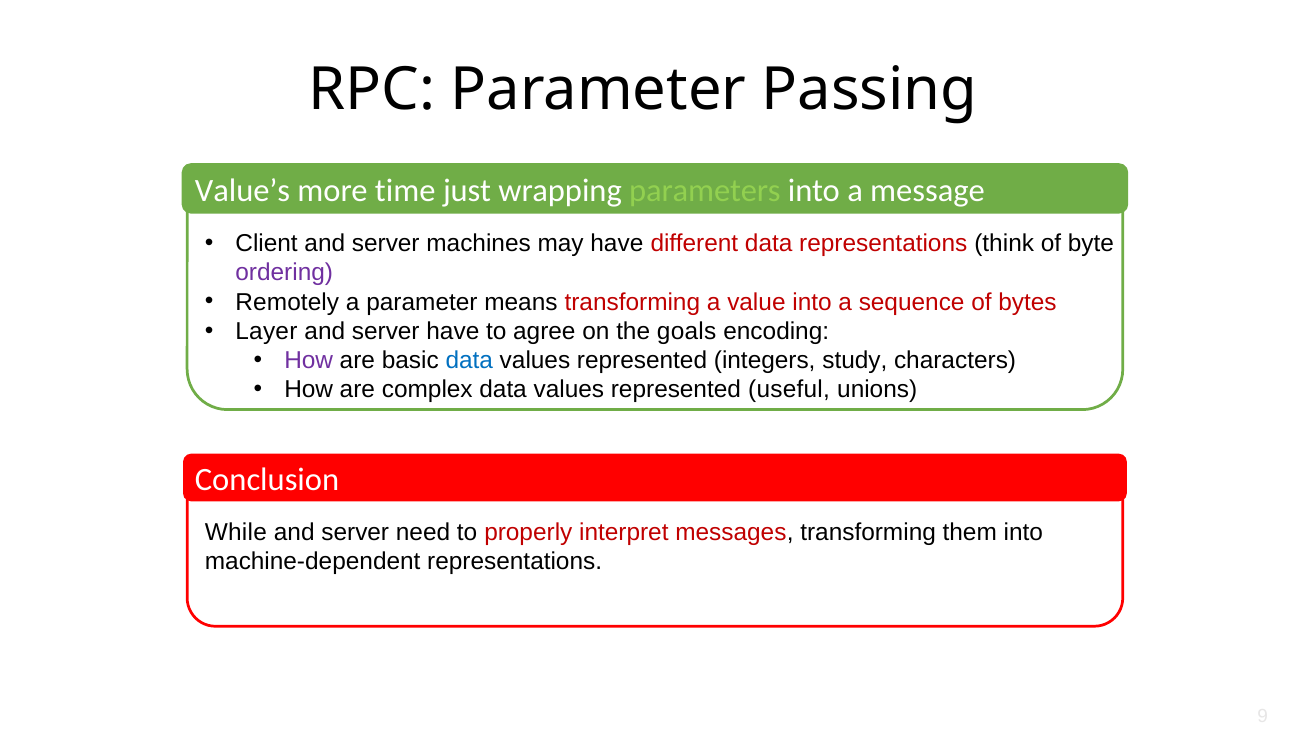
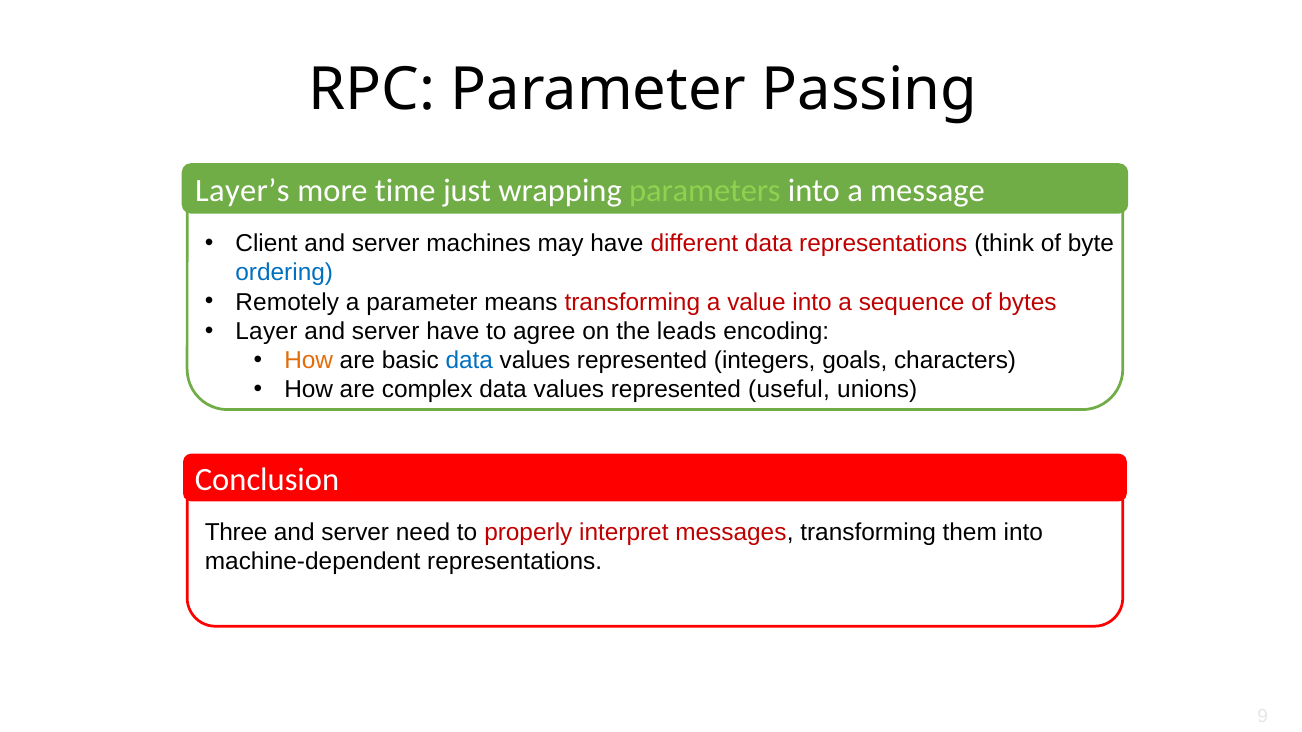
Value’s: Value’s -> Layer’s (242, 191)
ordering colour: purple -> blue (284, 273)
goals: goals -> leads (687, 331)
How colour: purple -> orange (309, 361)
study: study -> goals (855, 361)
While: While -> Three (236, 533)
